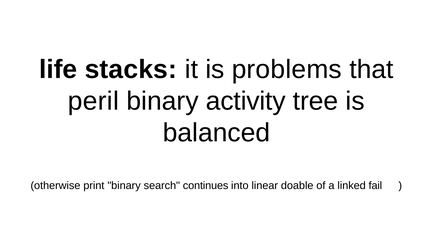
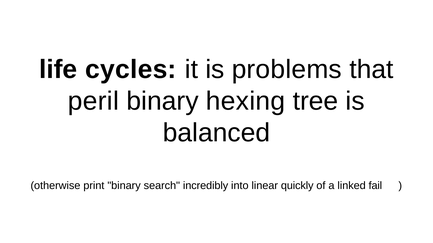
stacks: stacks -> cycles (131, 70)
activity: activity -> hexing (246, 101)
continues: continues -> incredibly (206, 186)
doable: doable -> quickly (297, 186)
